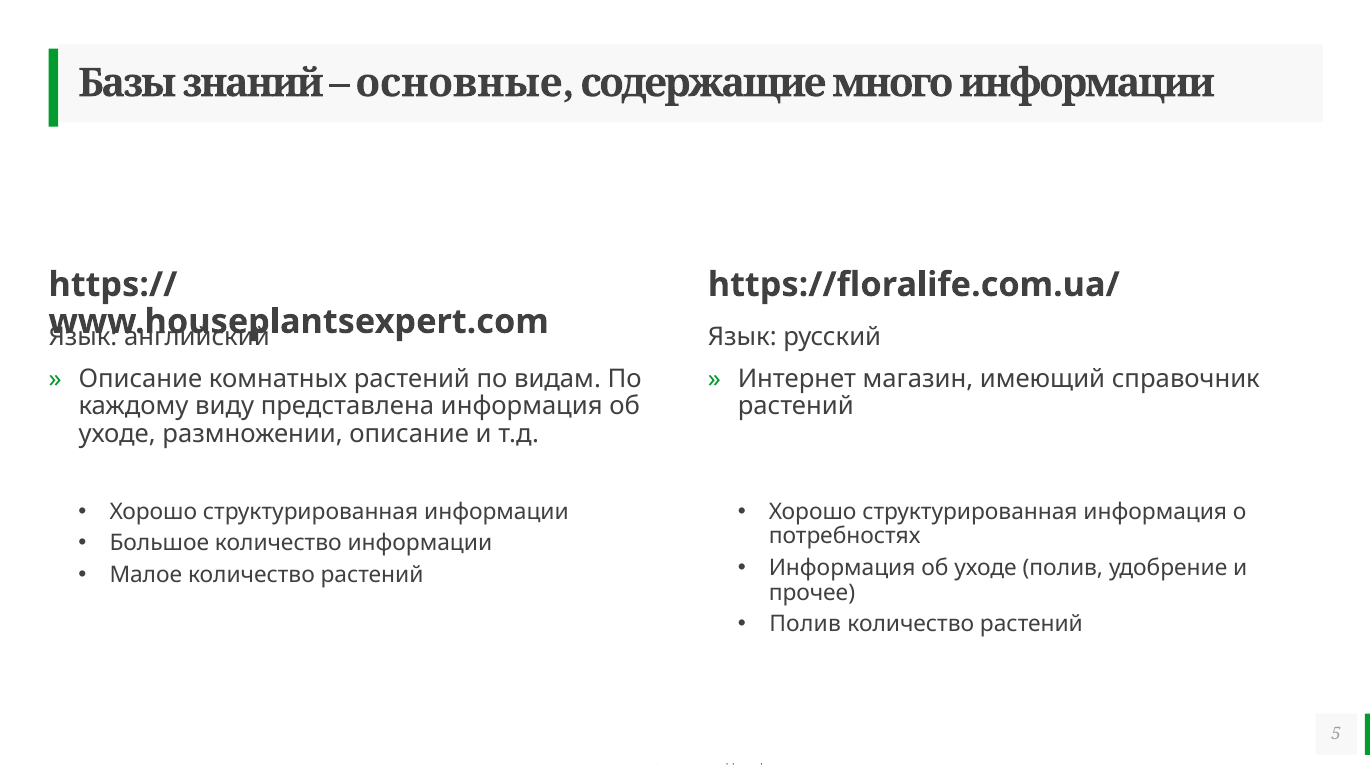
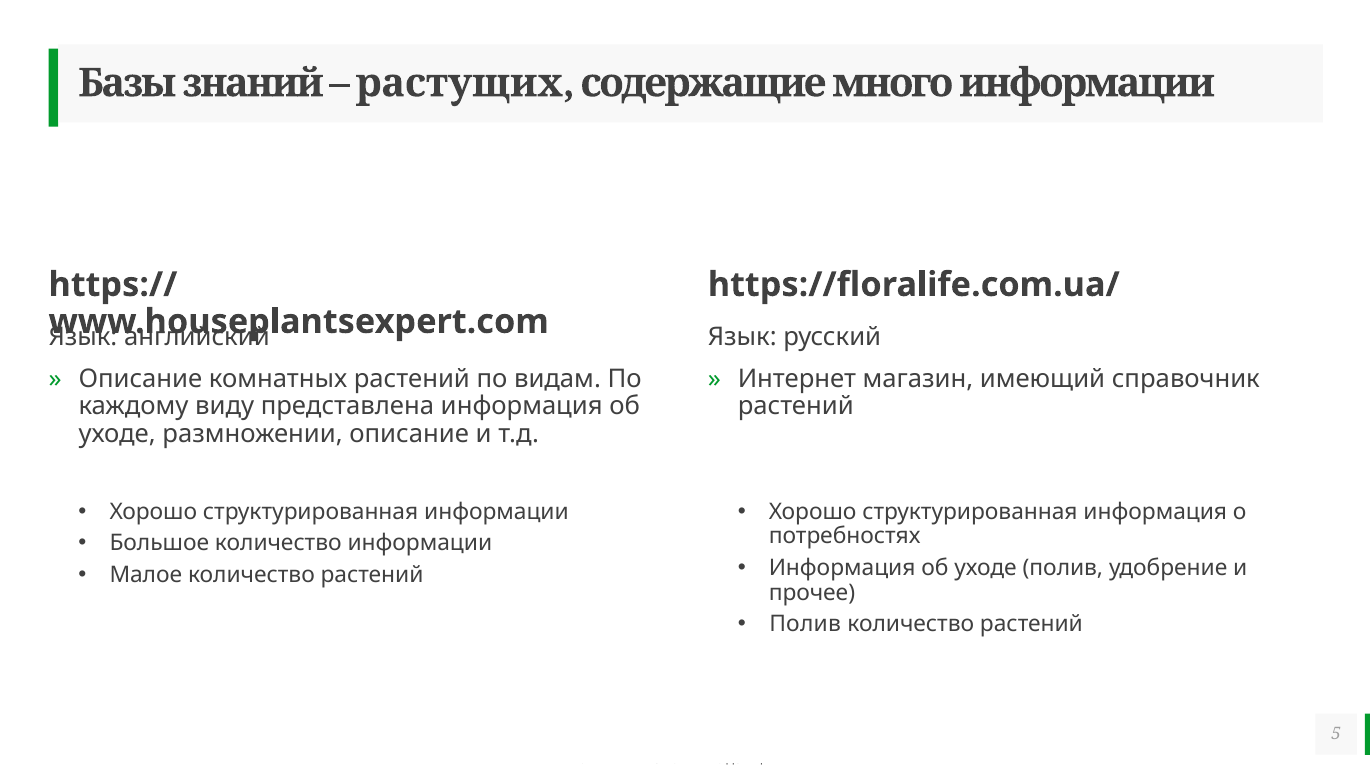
основные: основные -> растущих (465, 83)
